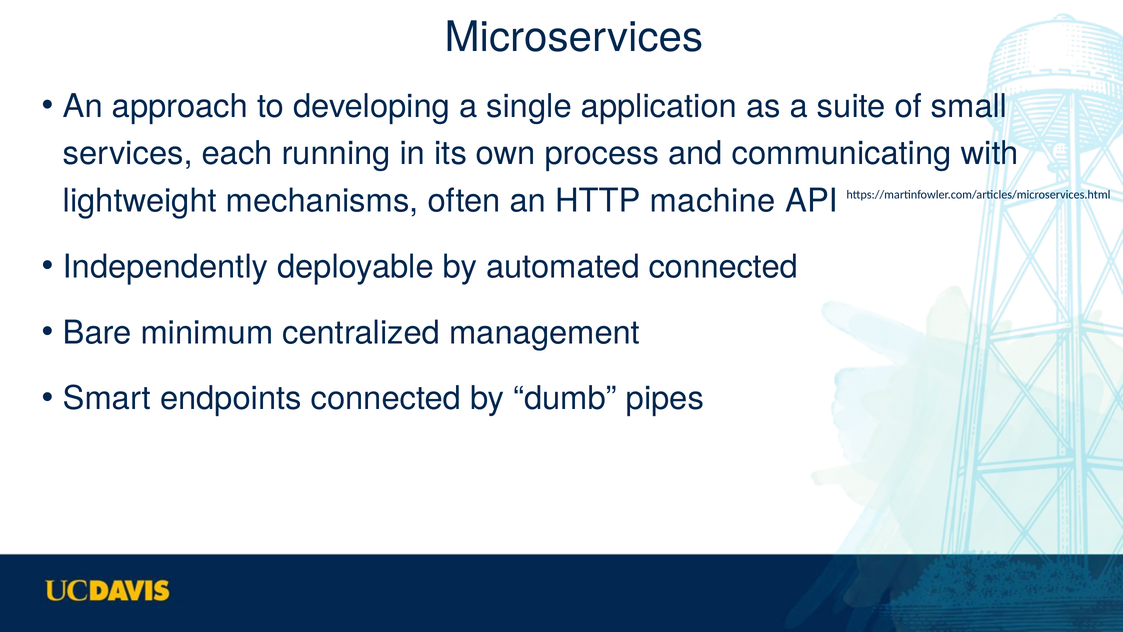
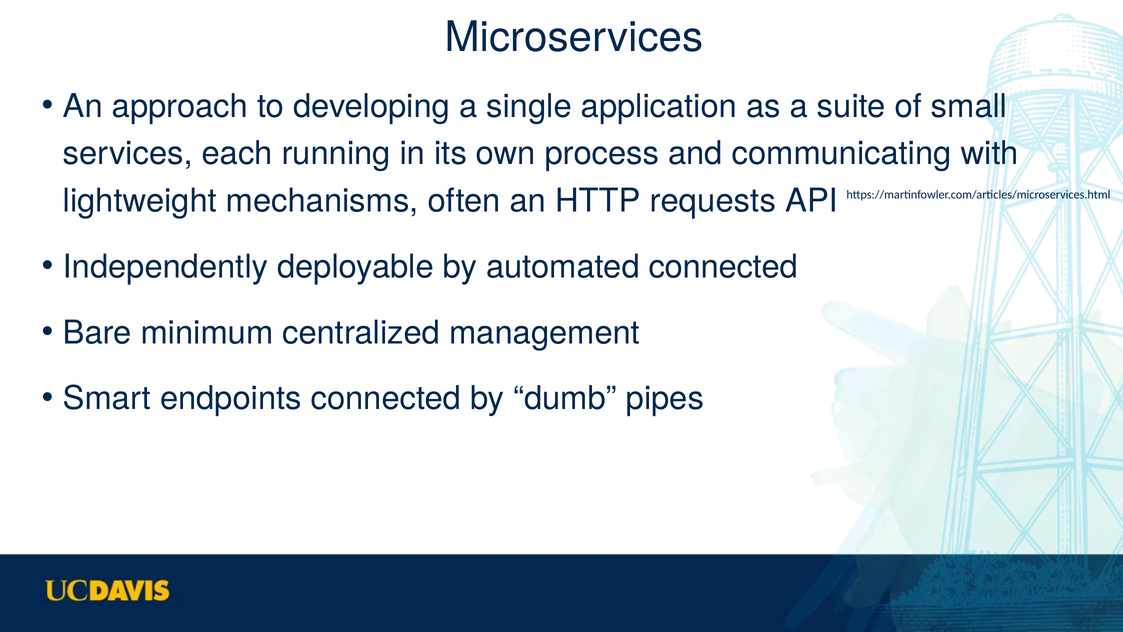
machine: machine -> requests (713, 201)
